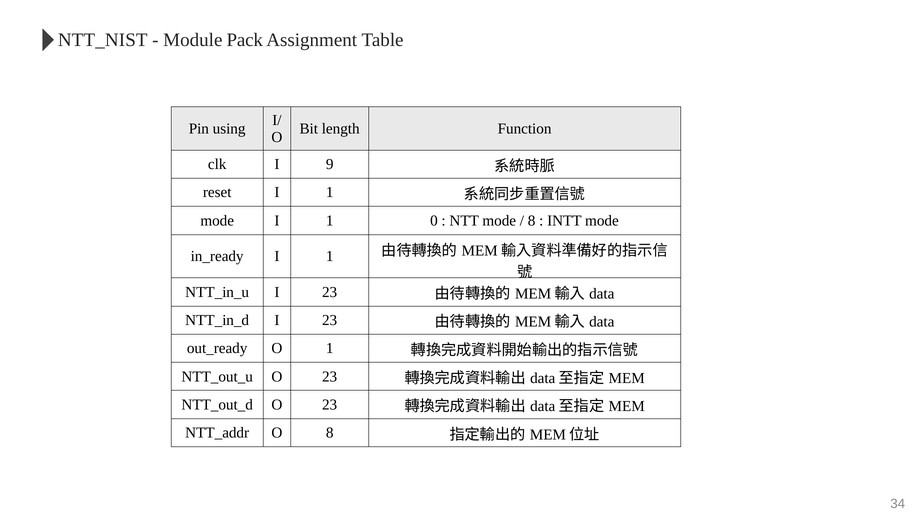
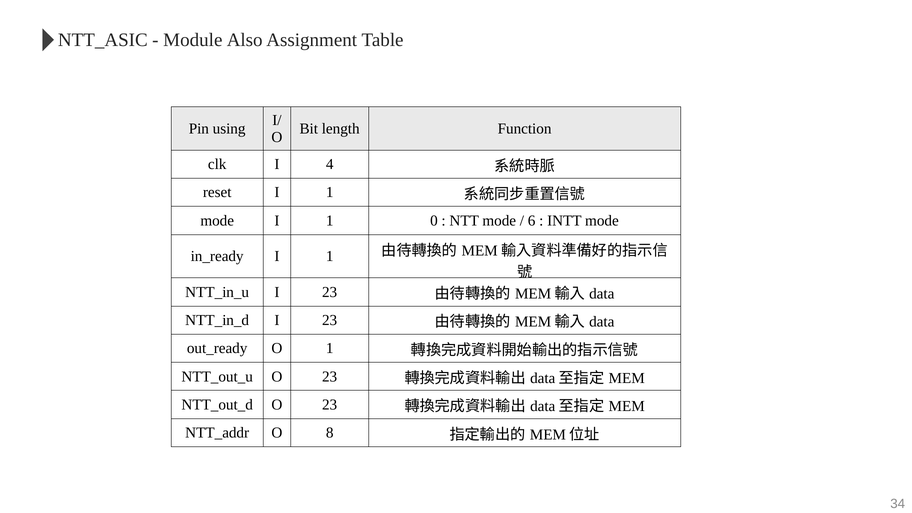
NTT_NIST: NTT_NIST -> NTT_ASIC (103, 40)
Pack: Pack -> Also (245, 40)
9: 9 -> 4 (330, 164)
8: 8 -> 6 (532, 221)
